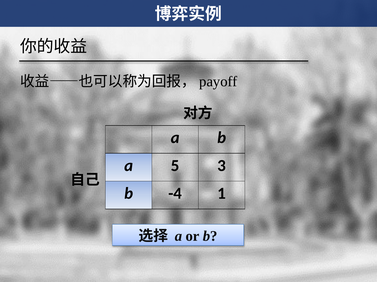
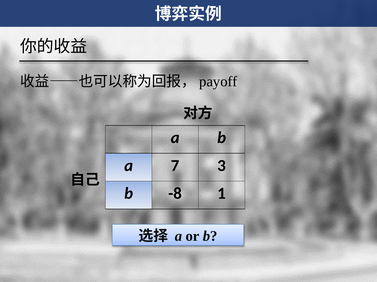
5: 5 -> 7 (175, 166)
-4: -4 -> -8 (175, 194)
